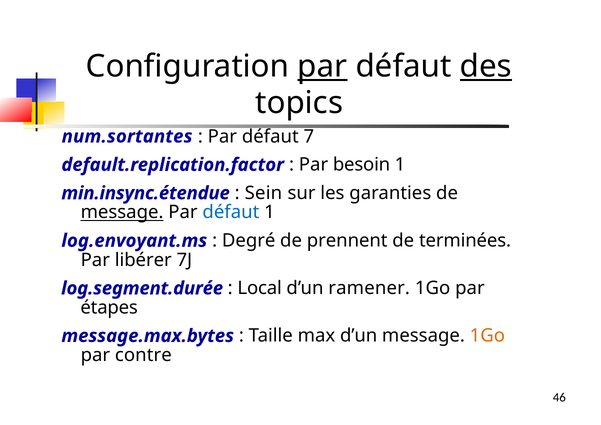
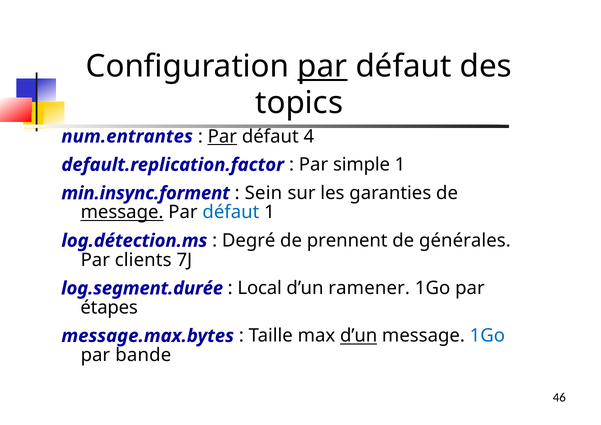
des underline: present -> none (486, 66)
num.sortantes: num.sortantes -> num.entrantes (127, 136)
Par underline: none -> present (222, 136)
7: 7 -> 4 (309, 136)
besoin: besoin -> simple (362, 165)
min.insync.étendue: min.insync.étendue -> min.insync.forment (146, 193)
log.envoyant.ms: log.envoyant.ms -> log.détection.ms (134, 241)
terminées: terminées -> générales (465, 241)
libérer: libérer -> clients (143, 260)
d’un underline: none -> present (359, 336)
1Go colour: orange -> blue (487, 336)
contre: contre -> bande (143, 355)
